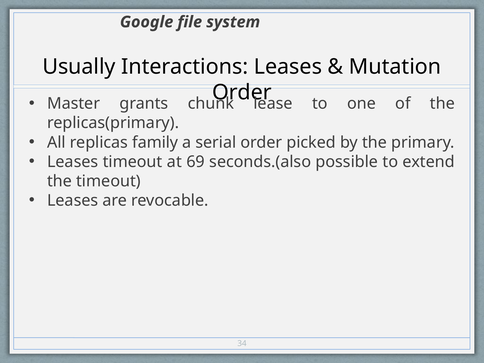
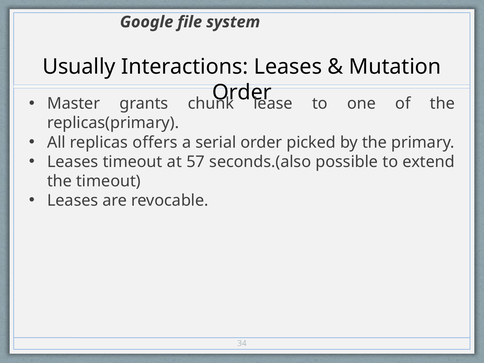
family: family -> offers (155, 142)
69: 69 -> 57 (196, 162)
